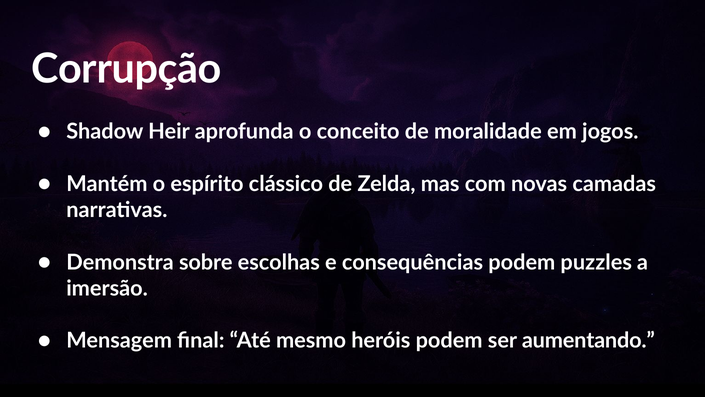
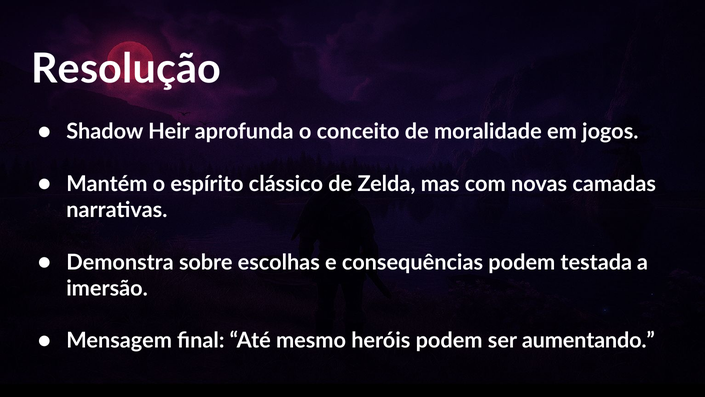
Corrupção: Corrupção -> Resolução (126, 69)
puzzles: puzzles -> testada (596, 262)
